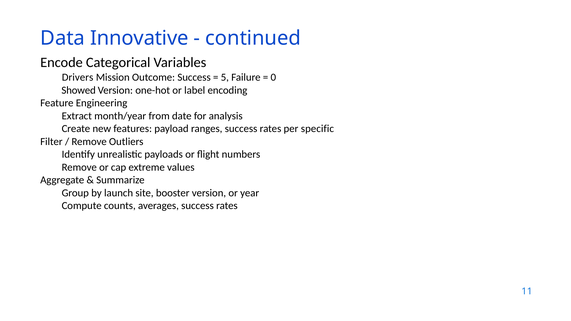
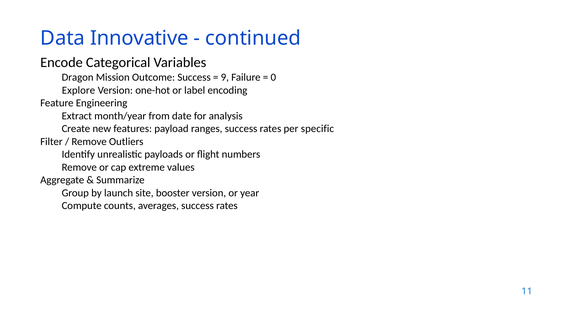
Drivers: Drivers -> Dragon (78, 77)
5: 5 -> 9 (225, 77)
Showed: Showed -> Explore (78, 90)
